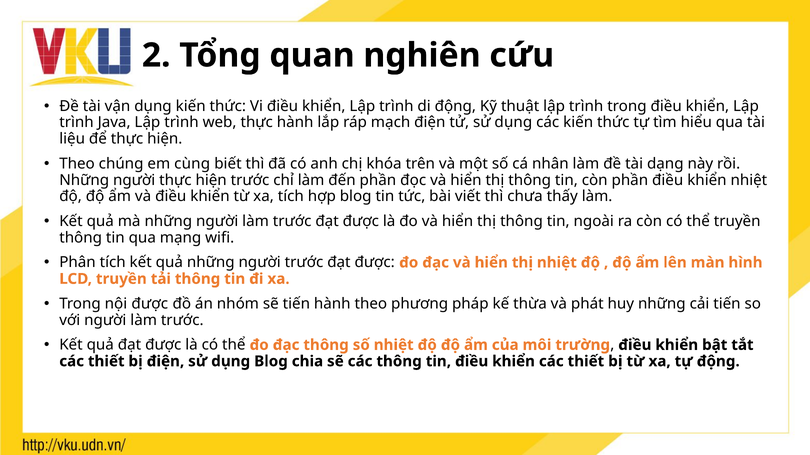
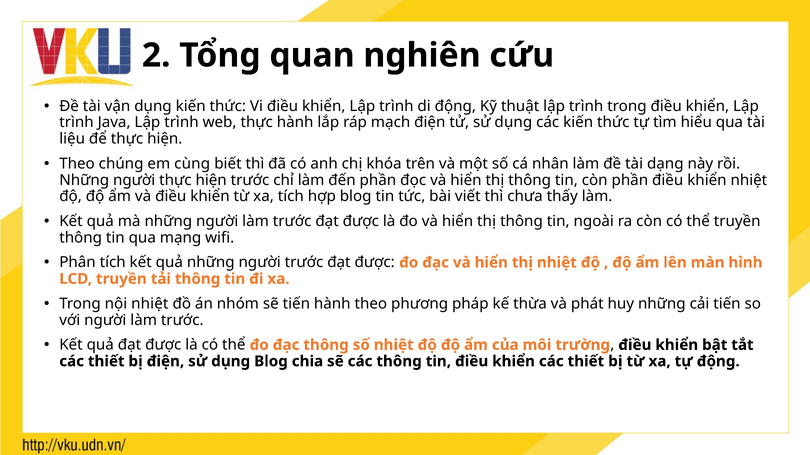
nội được: được -> nhiệt (150, 304)
